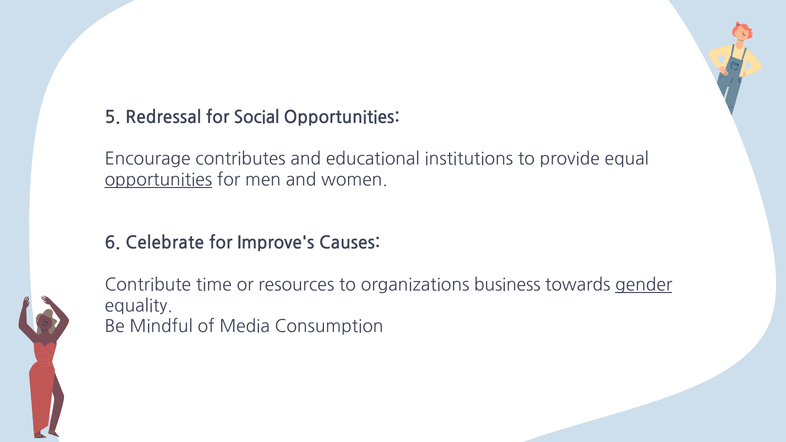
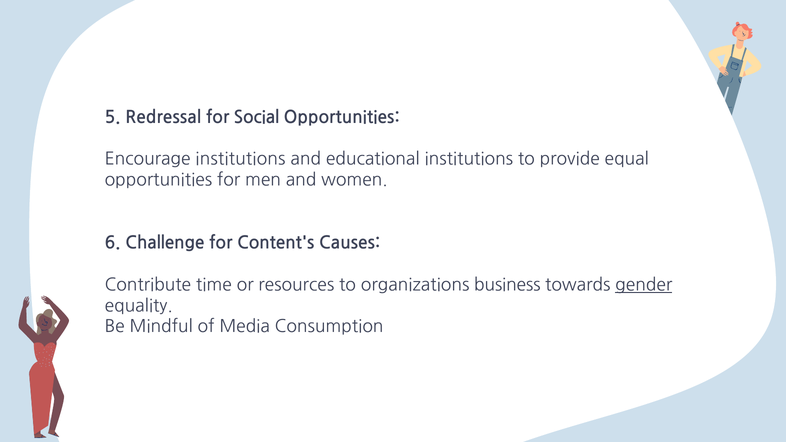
Encourage contributes: contributes -> institutions (240, 159)
opportunities underline: present -> none (158, 180)
Celebrate: Celebrate -> Challenge (165, 243)
Improve's: Improve's -> Content's (276, 243)
